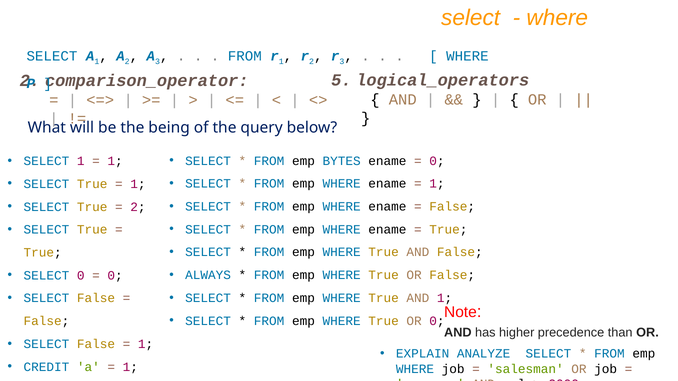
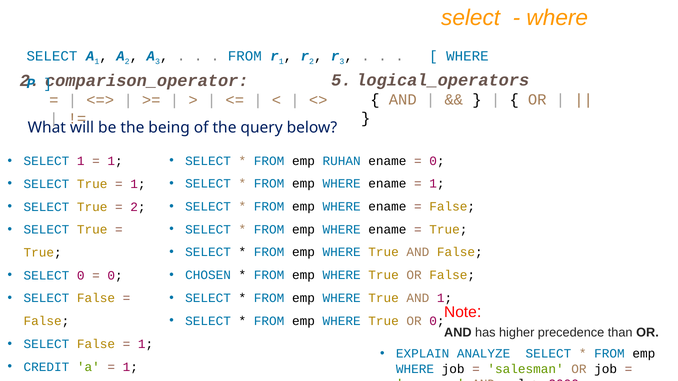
BYTES: BYTES -> RUHAN (342, 161)
ALWAYS: ALWAYS -> CHOSEN (208, 275)
